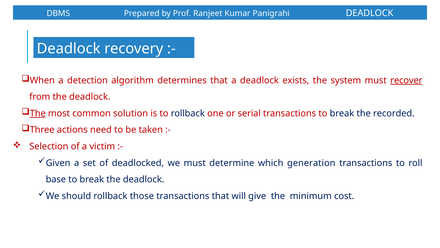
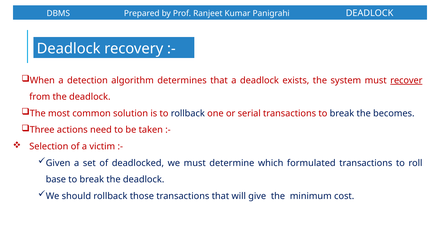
The underline: present -> none (38, 113)
recorded: recorded -> becomes (394, 113)
generation: generation -> formulated (311, 163)
